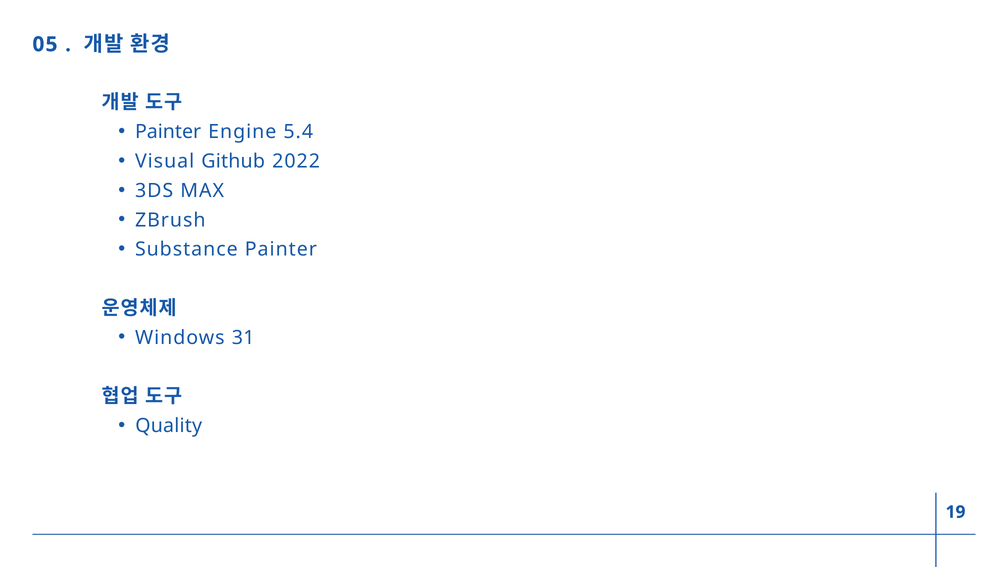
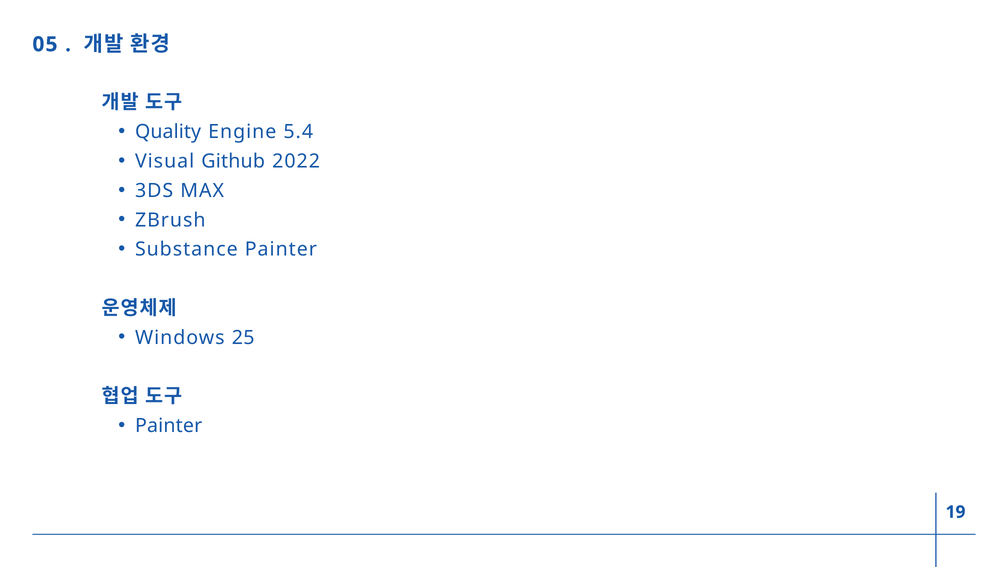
Painter: Painter -> Quality (168, 132)
31: 31 -> 25 (243, 338)
Quality: Quality -> Painter (169, 426)
